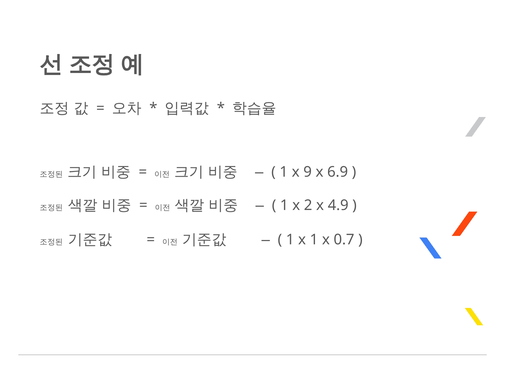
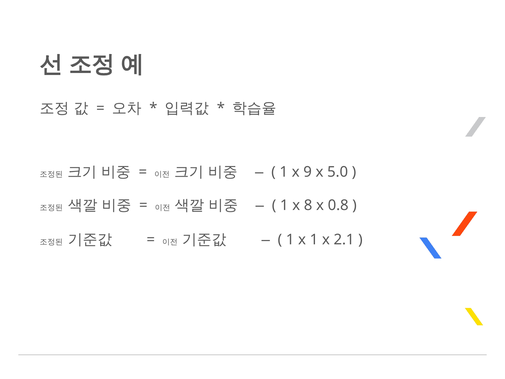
6.9: 6.9 -> 5.0 (338, 172)
2: 2 -> 8 (308, 205)
4.9: 4.9 -> 0.8 (338, 205)
0.7: 0.7 -> 2.1 (344, 239)
